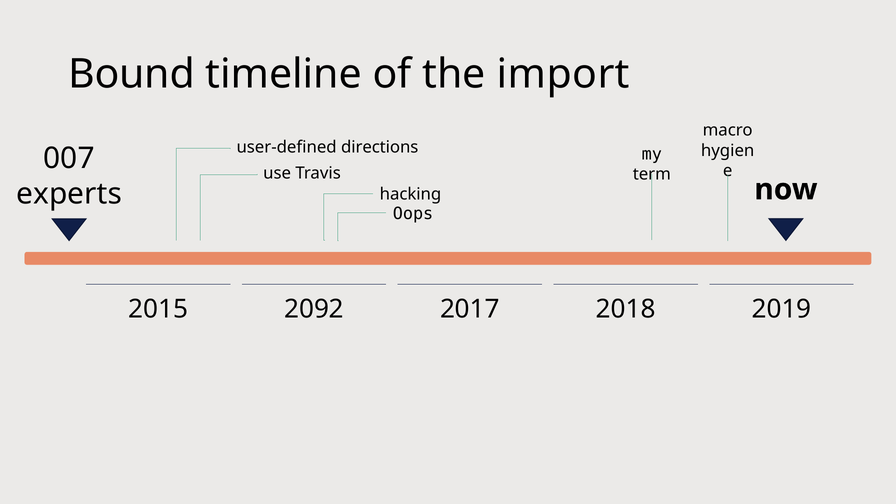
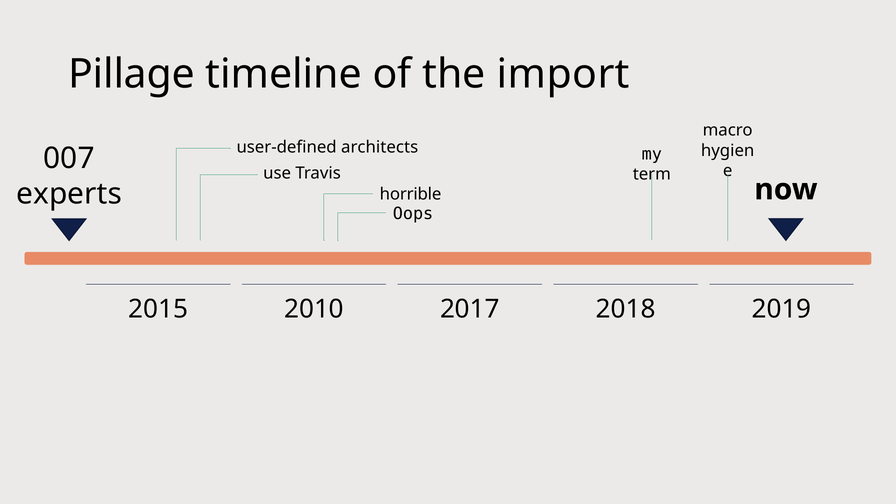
Bound: Bound -> Pillage (132, 74)
directions: directions -> architects (380, 147)
hacking: hacking -> horrible (411, 194)
2092: 2092 -> 2010 (314, 309)
